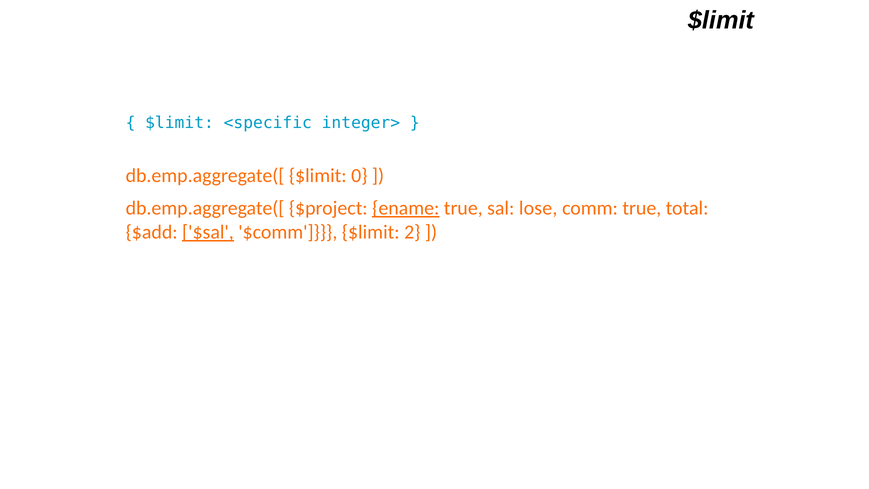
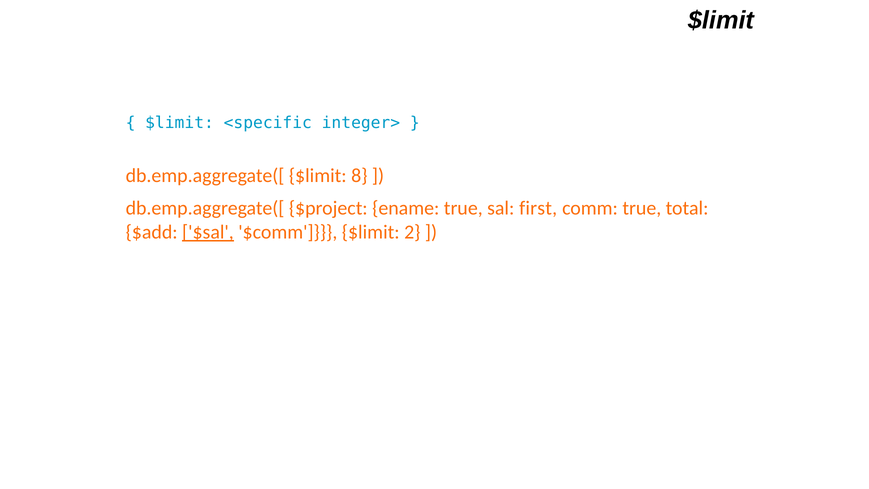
0: 0 -> 8 (359, 176)
ename underline: present -> none (406, 208)
lose: lose -> first (538, 208)
